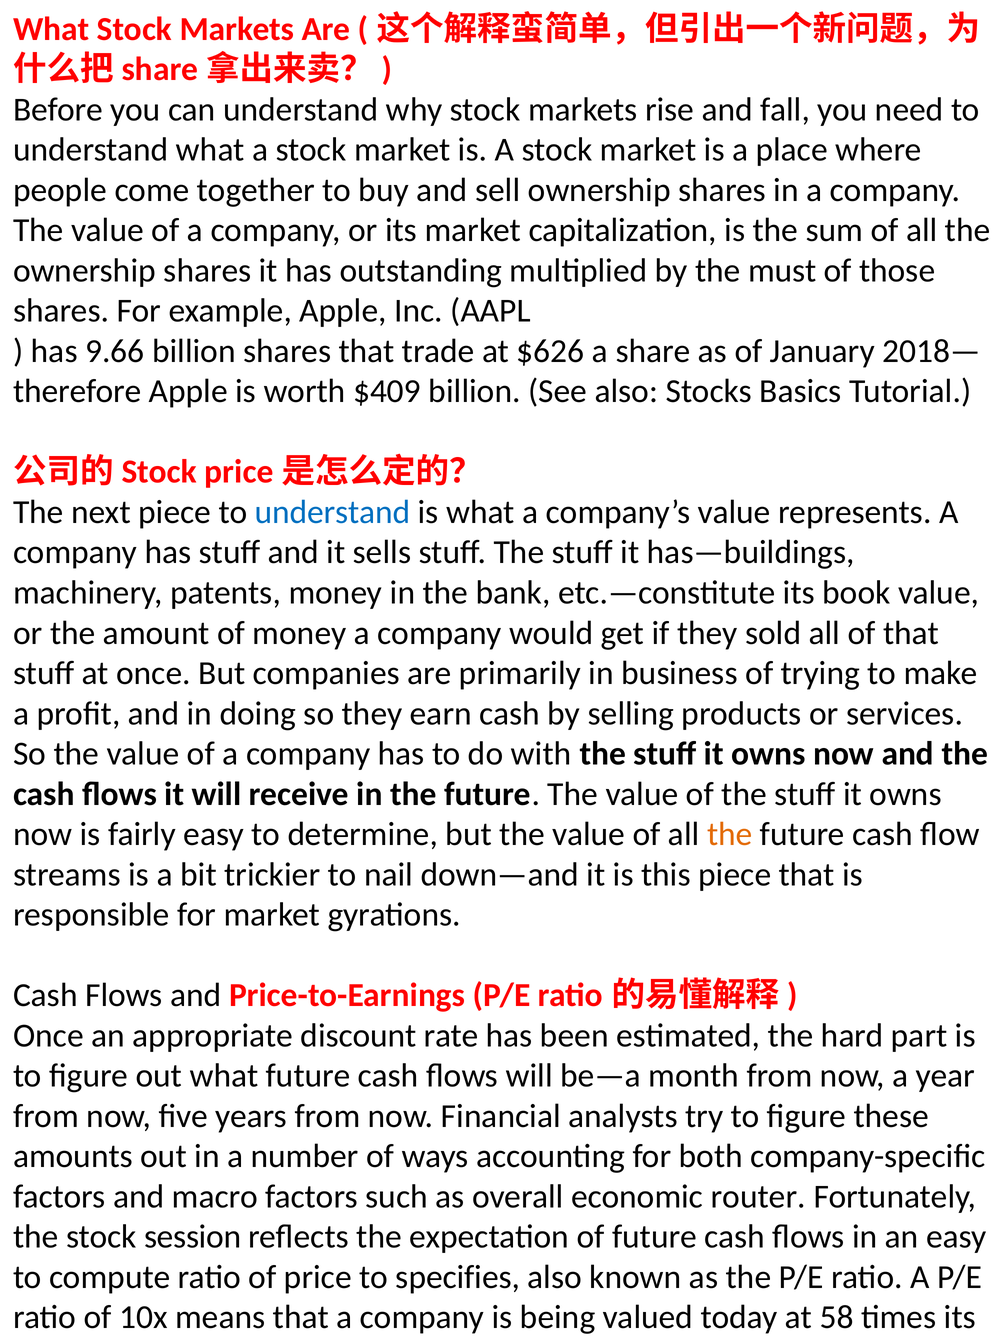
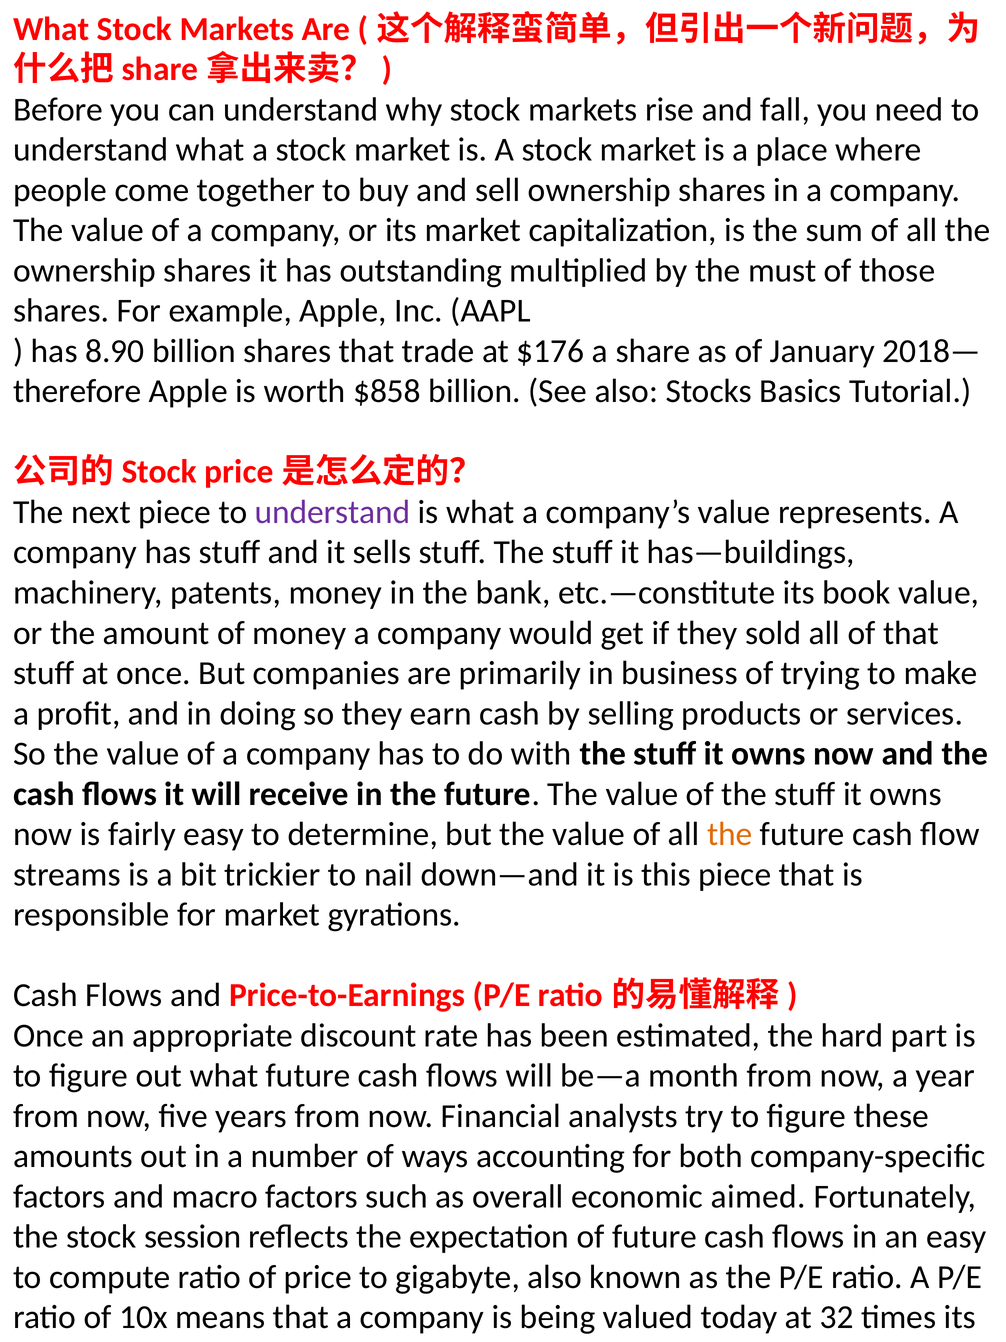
9.66: 9.66 -> 8.90 (115, 351)
$626: $626 -> $176 (550, 351)
$409: $409 -> $858 (387, 391)
understand colour: blue -> purple (333, 512)
router: router -> aimed (758, 1196)
specifies: specifies -> gigabyte (458, 1276)
58: 58 -> 32 (837, 1317)
